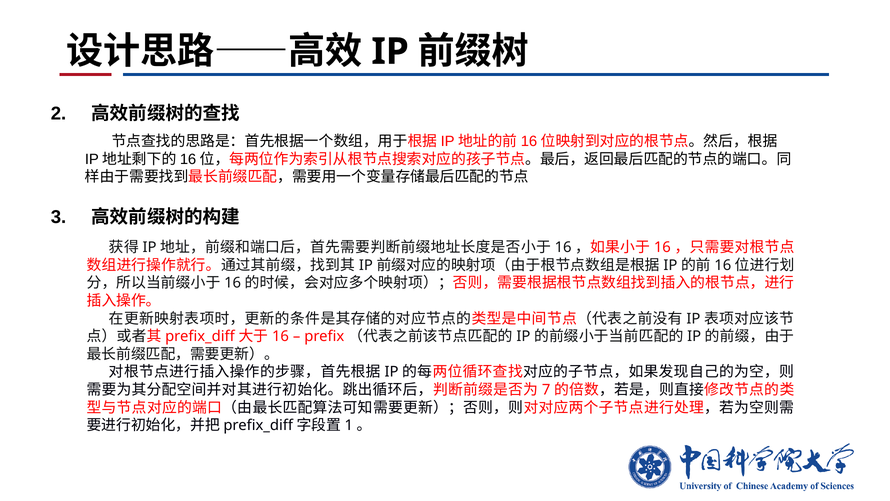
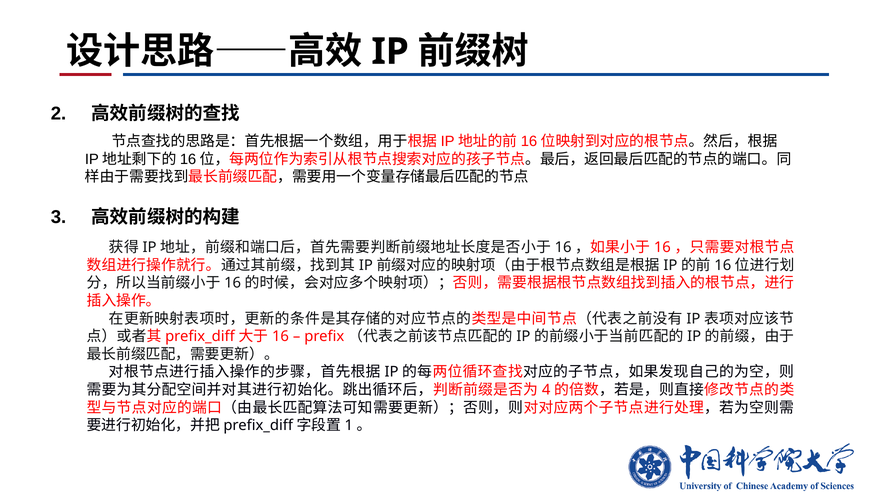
7: 7 -> 4 (546, 390)
